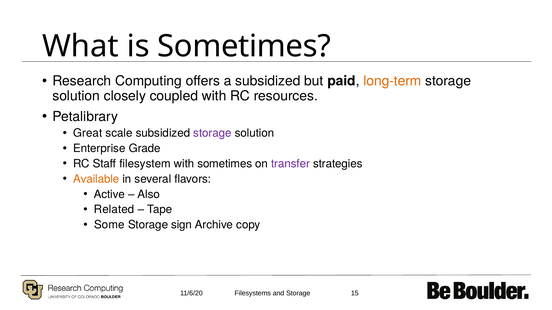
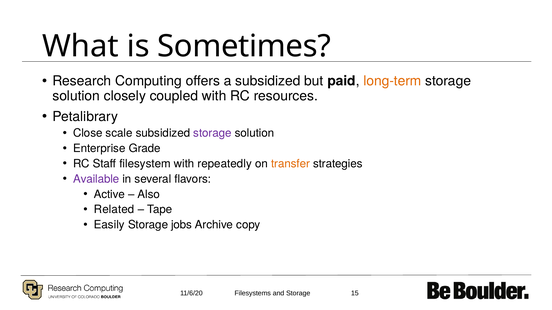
Great: Great -> Close (88, 133)
with sometimes: sometimes -> repeatedly (225, 164)
transfer colour: purple -> orange (290, 164)
Available colour: orange -> purple (96, 179)
Some: Some -> Easily (109, 225)
sign: sign -> jobs (182, 225)
